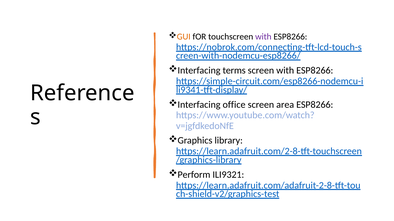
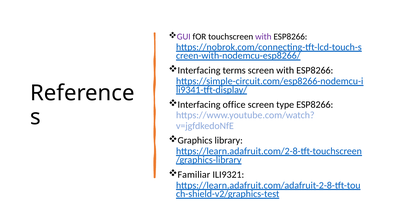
GUI colour: orange -> purple (184, 37)
area: area -> type (285, 105)
Perform: Perform -> Familiar (194, 175)
